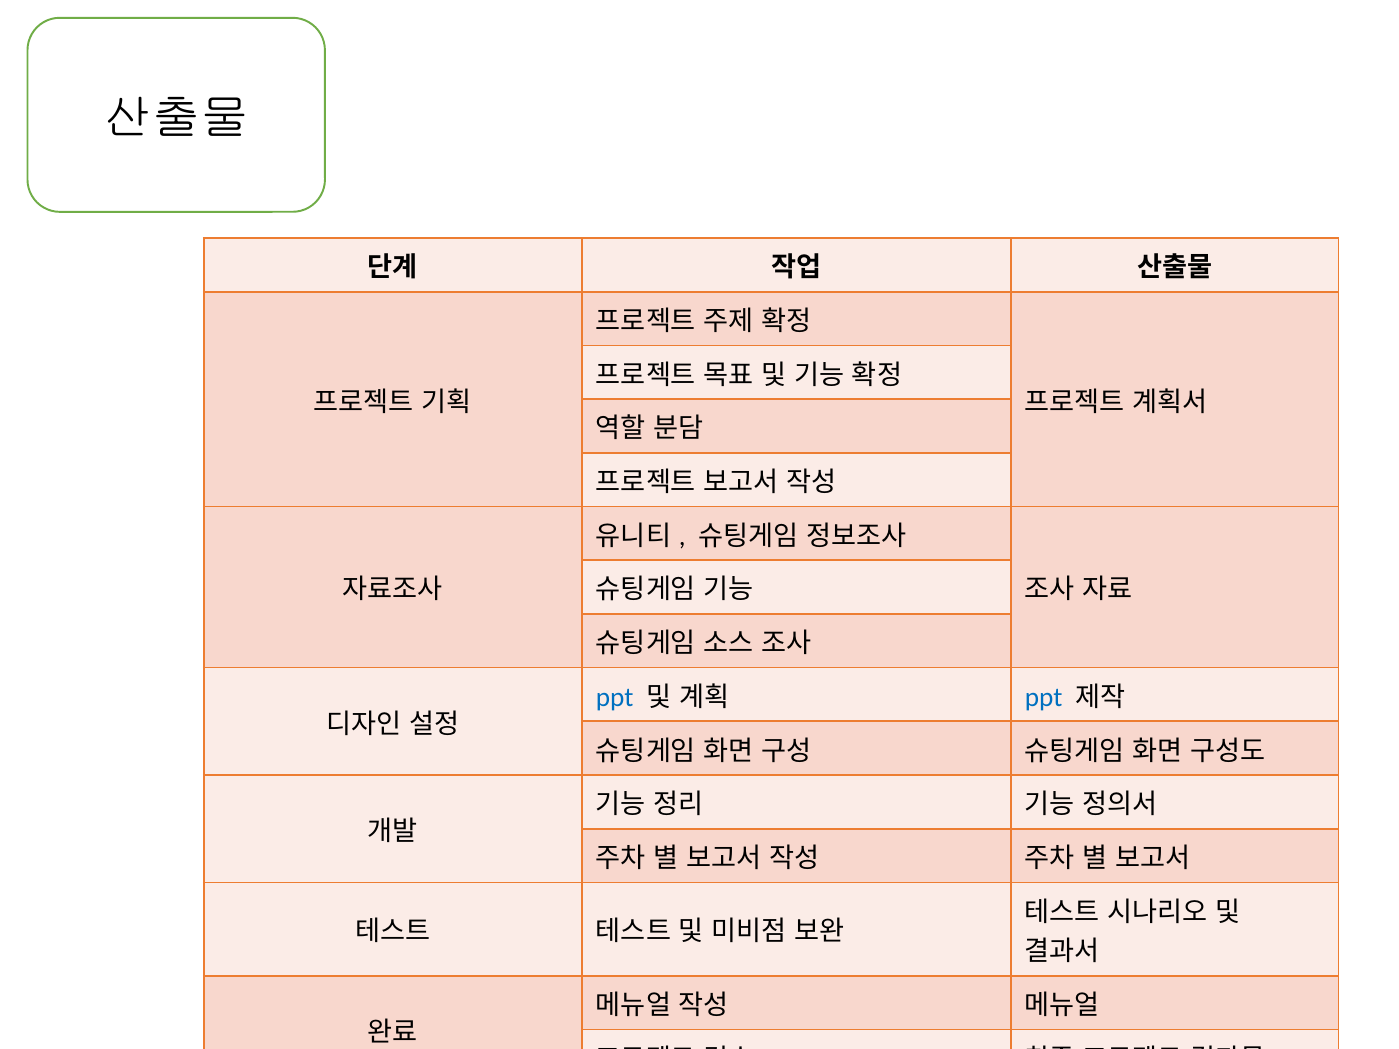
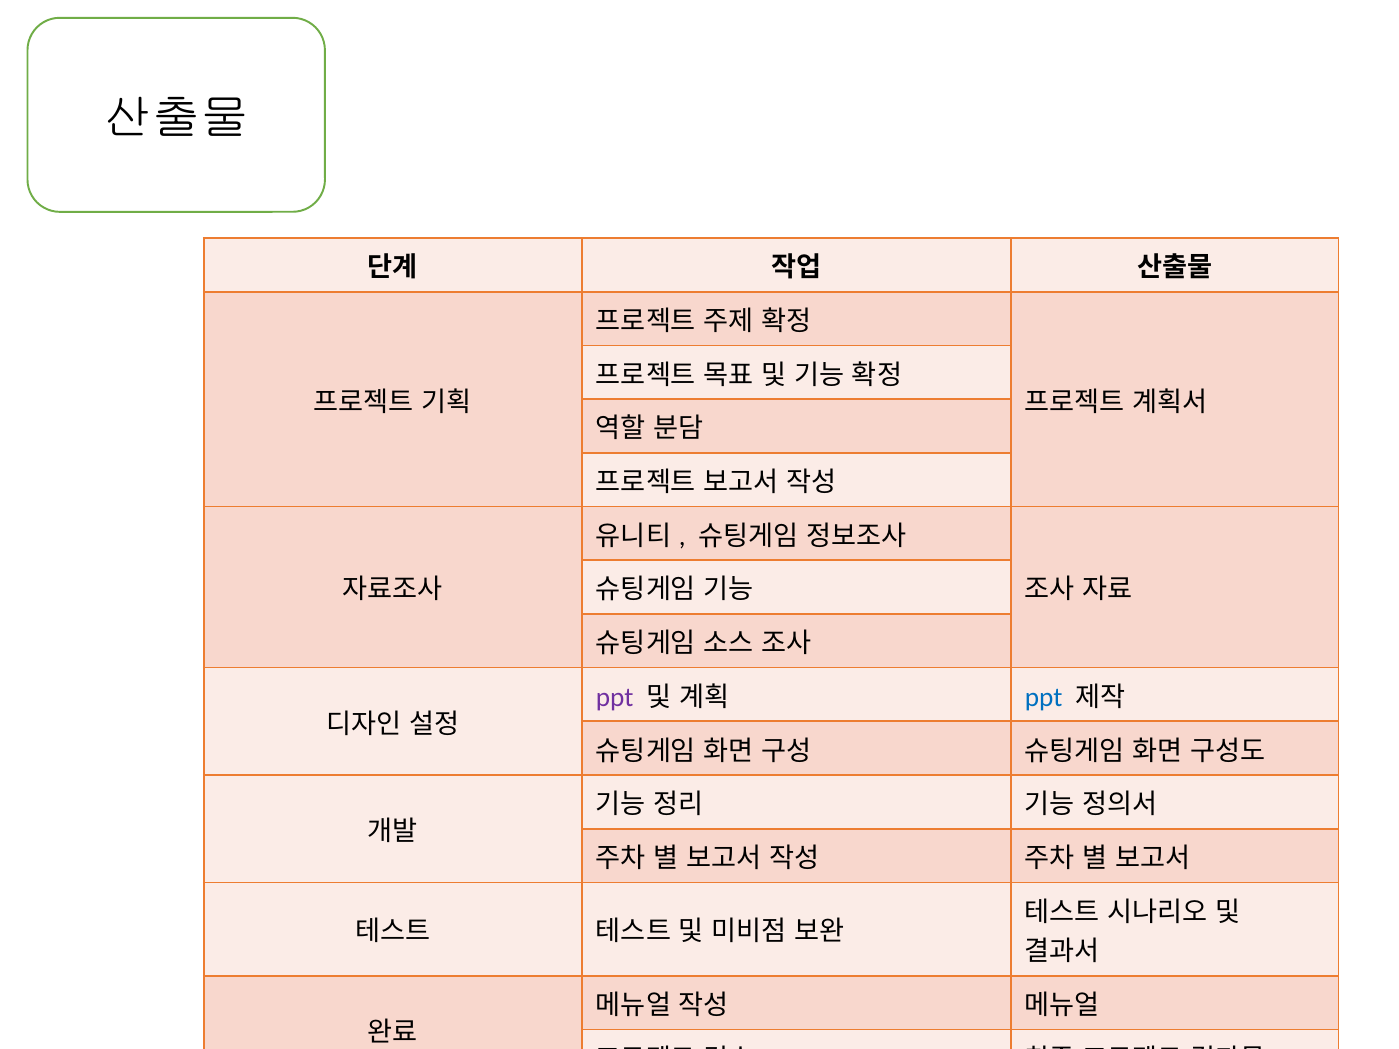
ppt colour: blue -> purple (615, 698)
